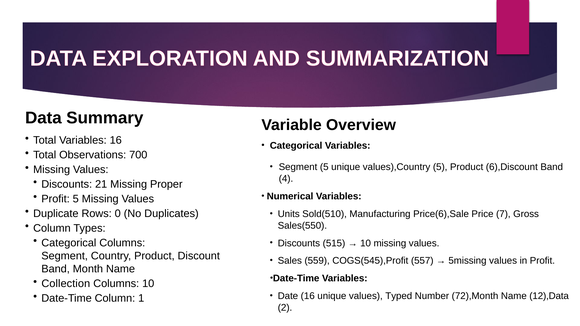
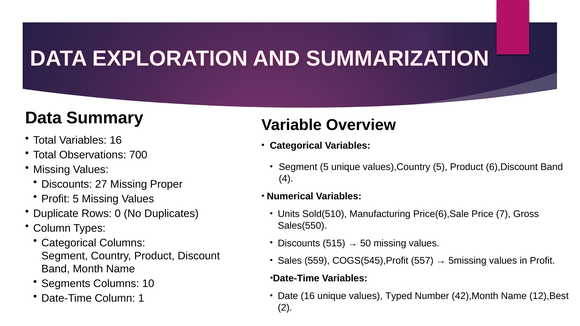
21: 21 -> 27 (101, 184)
10: 10 -> 50 (366, 243)
Collection: Collection -> Segments (66, 284)
72),Month: 72),Month -> 42),Month (475, 296)
12),Data: 12),Data -> 12),Best (549, 296)
